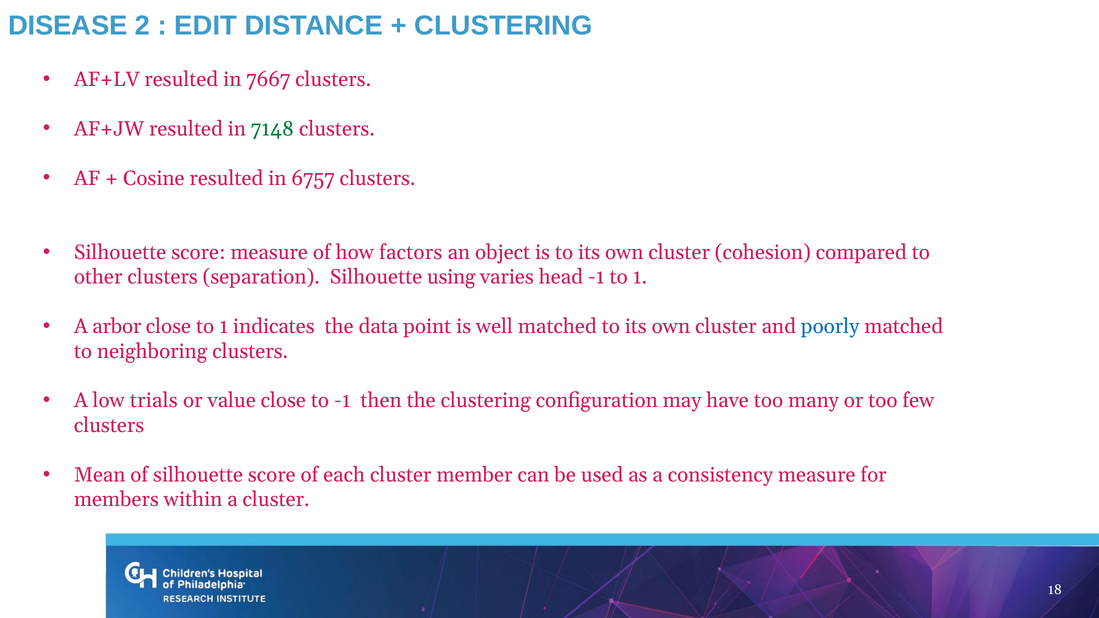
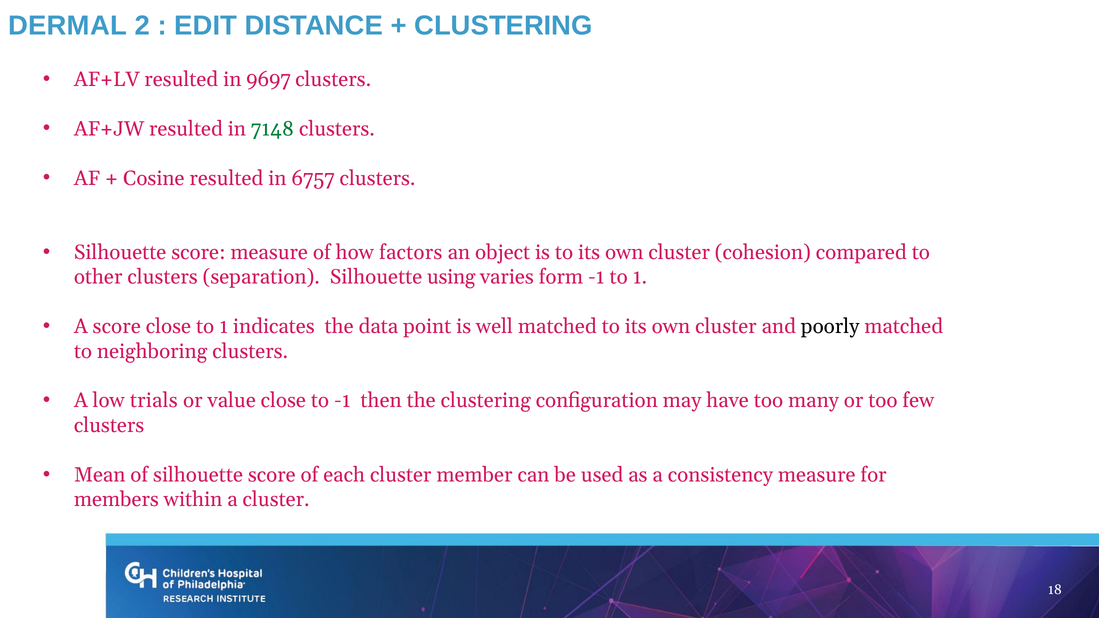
DISEASE: DISEASE -> DERMAL (68, 26)
7667: 7667 -> 9697 (268, 79)
head: head -> form (561, 277)
A arbor: arbor -> score (117, 327)
poorly colour: blue -> black (830, 327)
